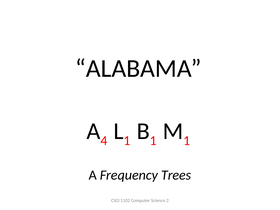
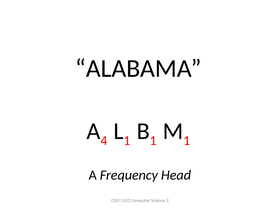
Trees: Trees -> Head (176, 175)
